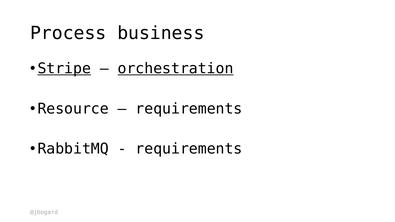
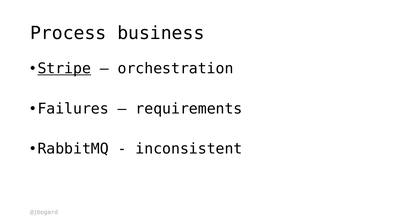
orchestration underline: present -> none (176, 69)
Resource: Resource -> Failures (73, 109)
requirements: requirements -> inconsistent (189, 149)
